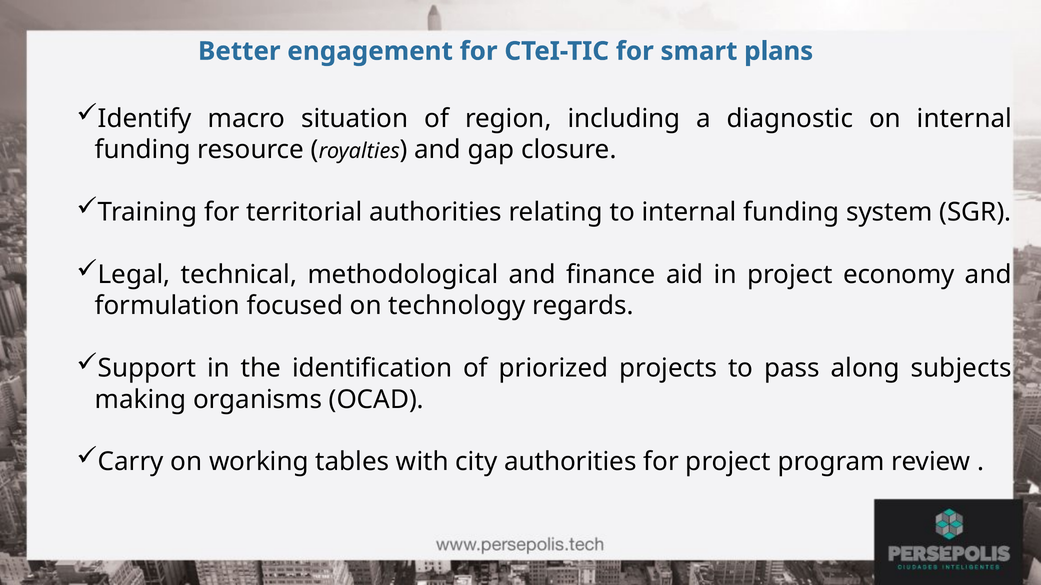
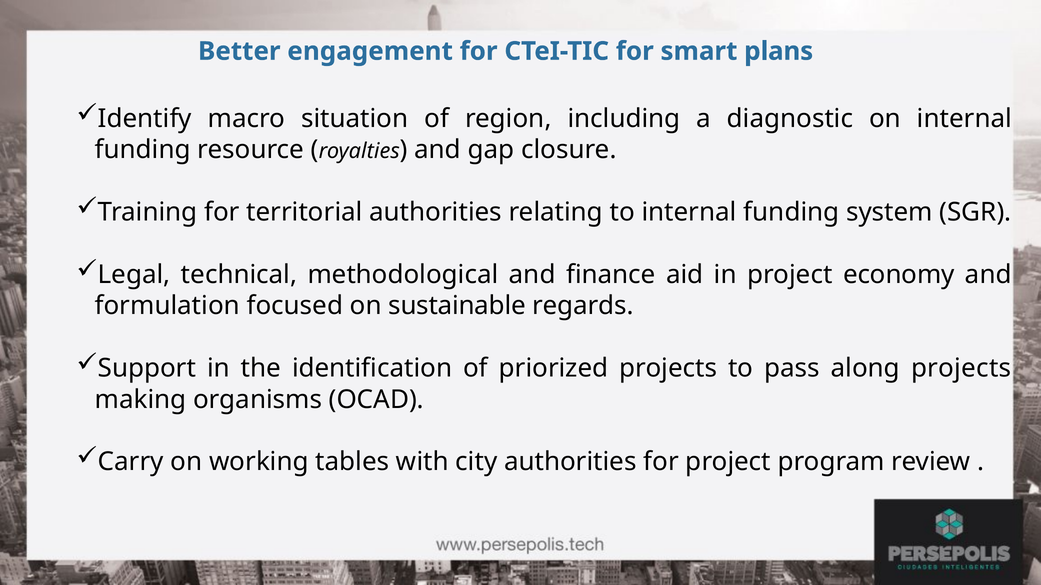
technology: technology -> sustainable (457, 306)
along subjects: subjects -> projects (961, 369)
